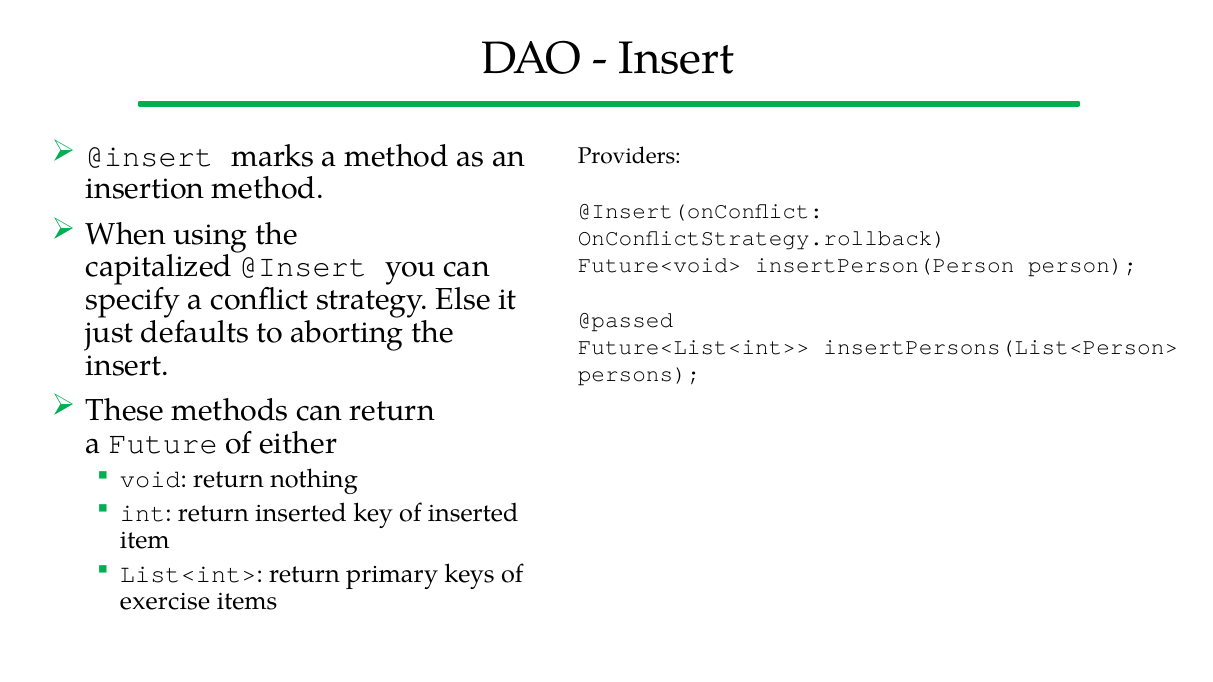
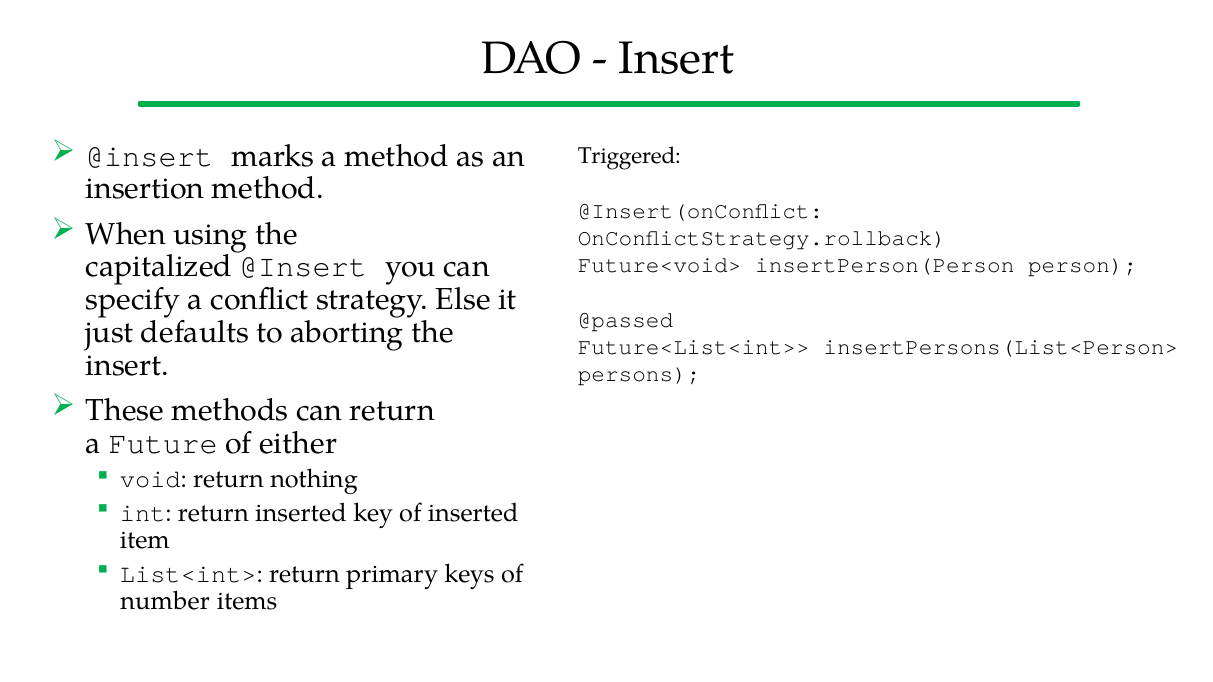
Providers: Providers -> Triggered (629, 156)
exercise: exercise -> number (165, 602)
